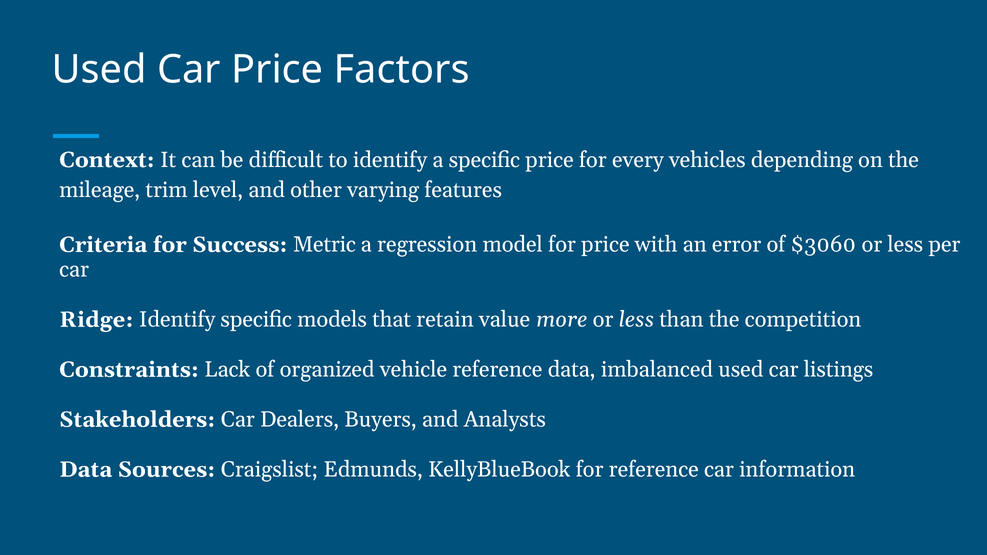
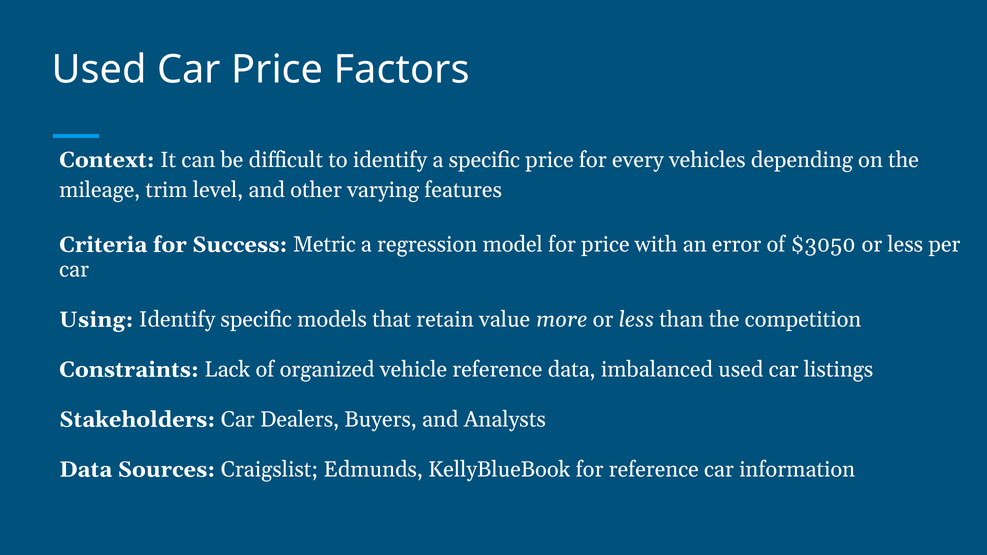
$3060: $3060 -> $3050 (823, 245)
Ridge: Ridge -> Using (96, 320)
